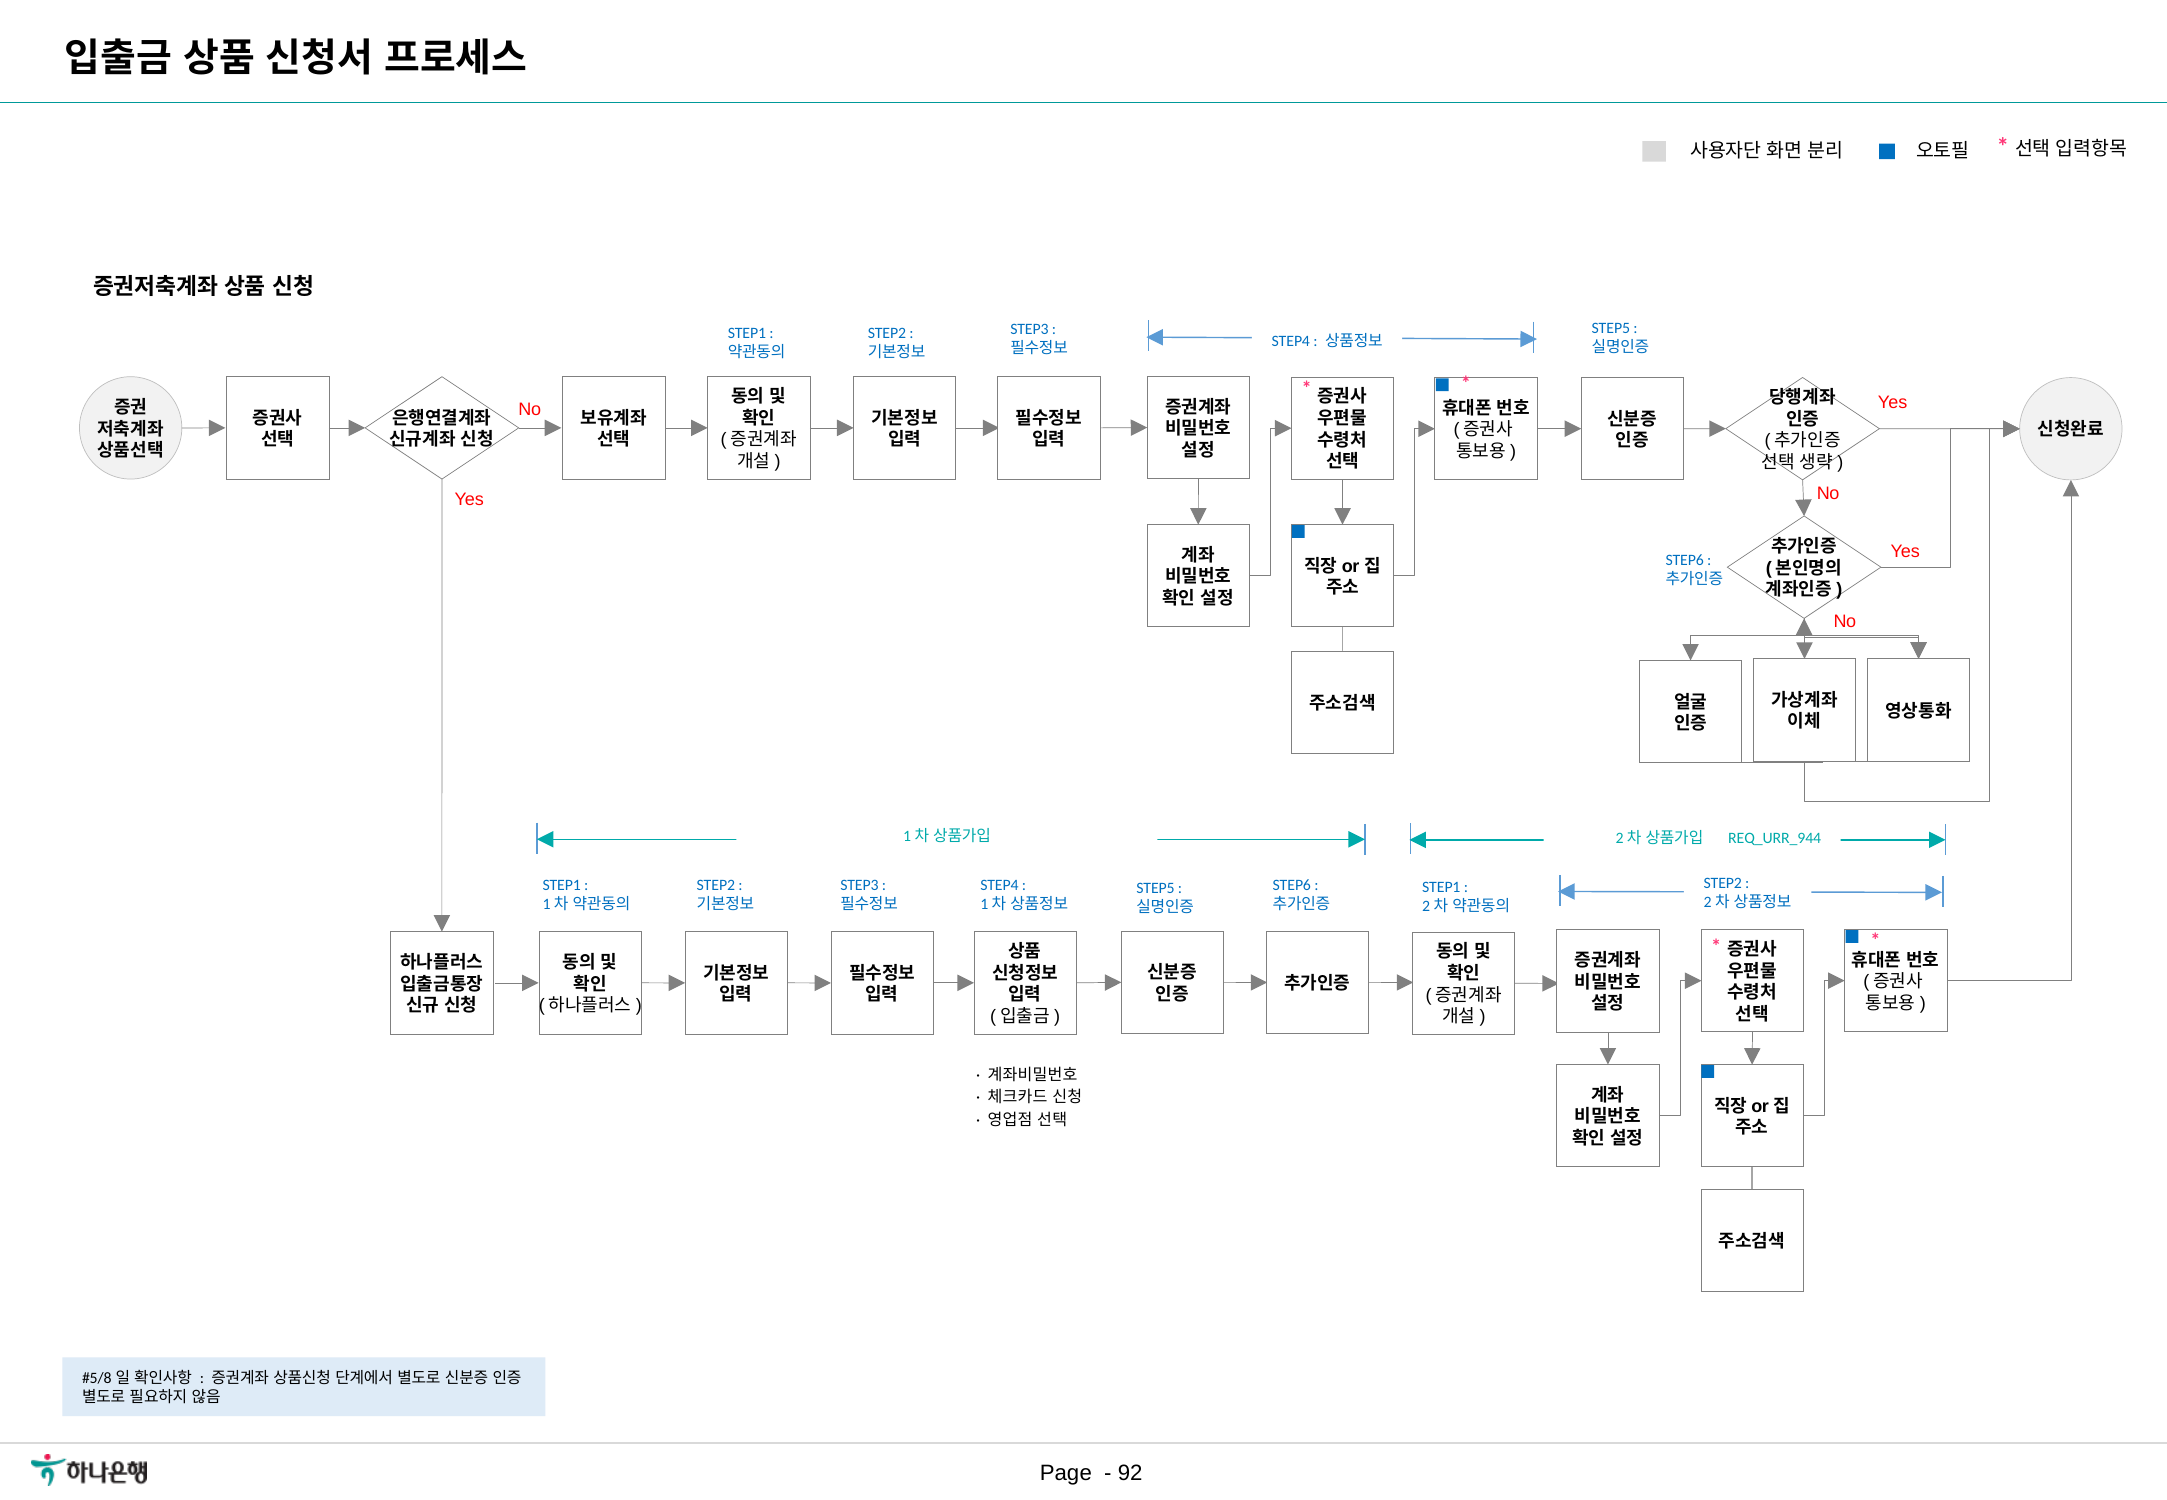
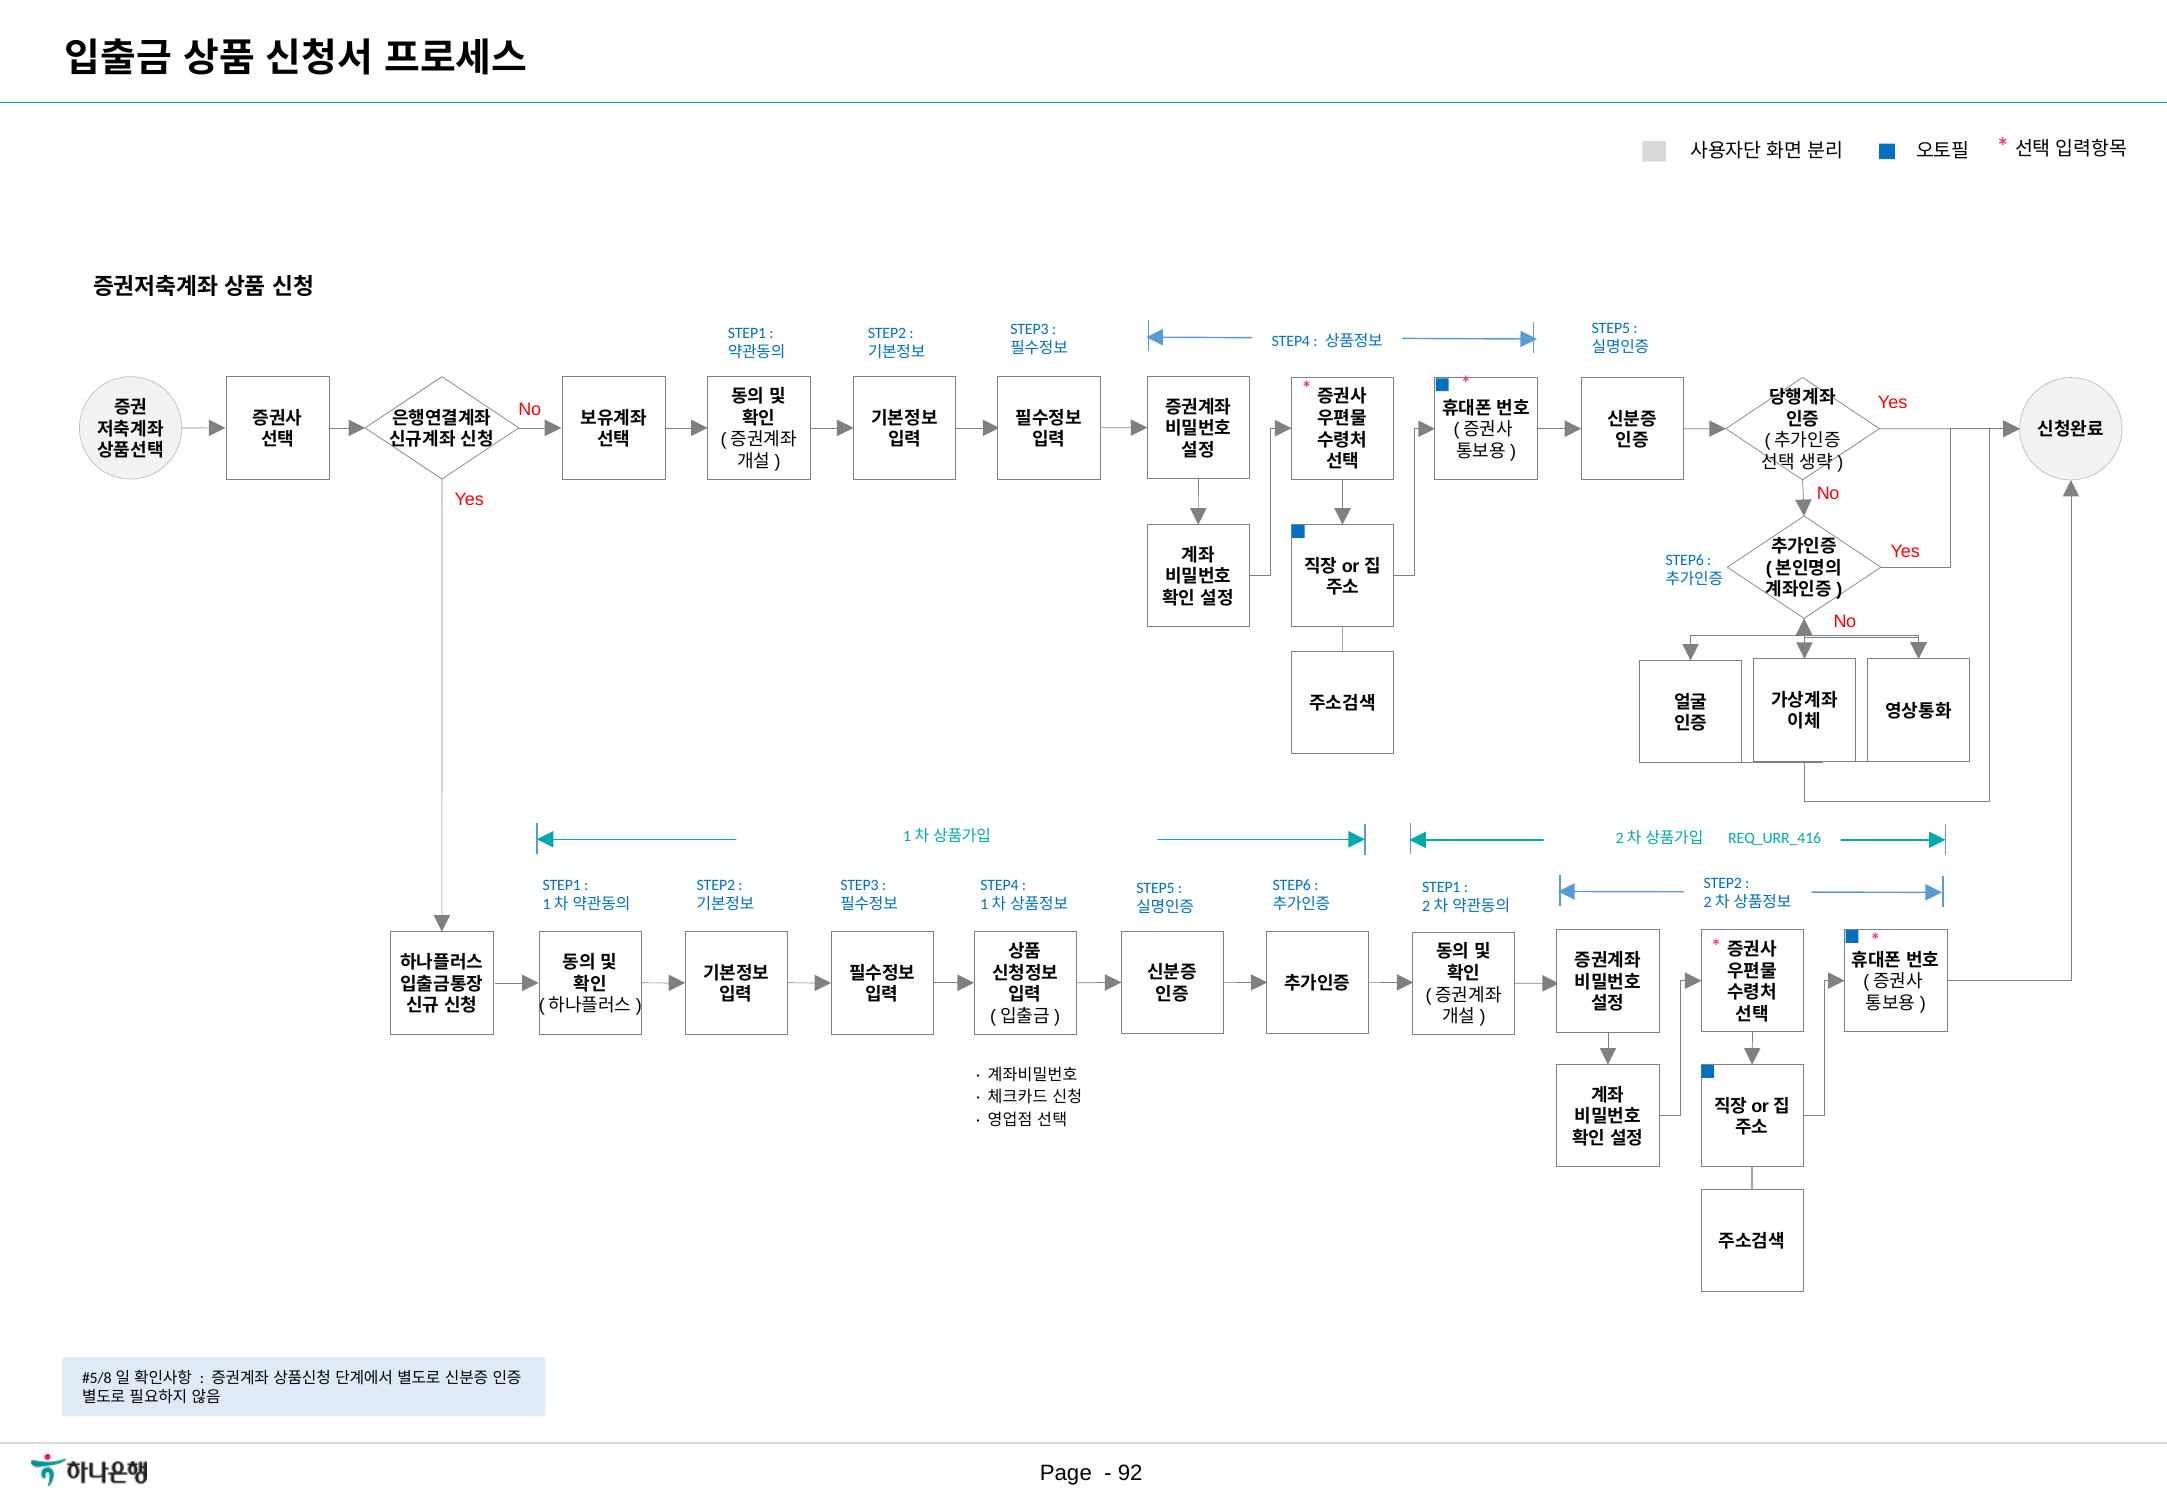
REQ_URR_944: REQ_URR_944 -> REQ_URR_416 (1775, 838)
